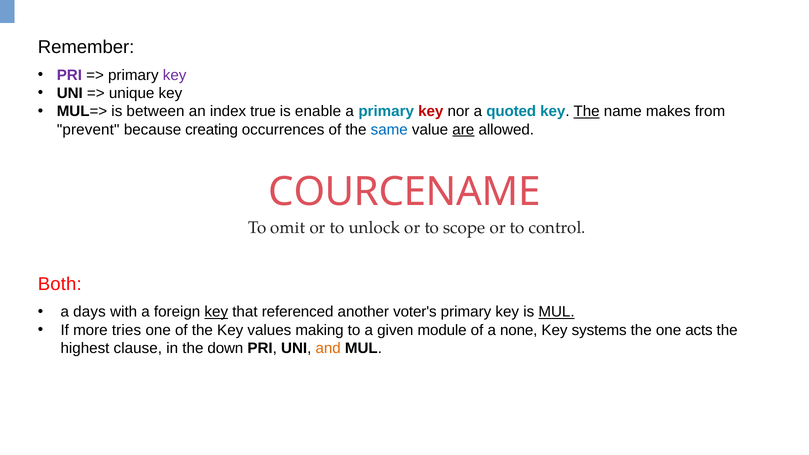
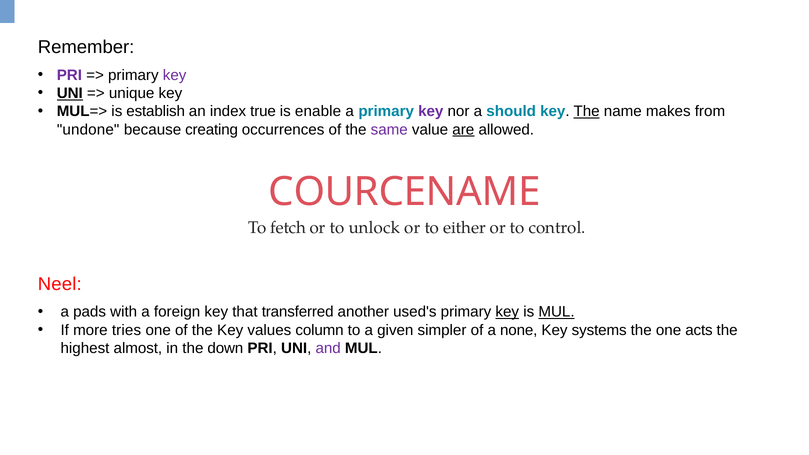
UNI underline: none -> present (70, 93)
between: between -> establish (156, 111)
key colour: red -> purple (431, 111)
quoted: quoted -> should (511, 111)
prevent: prevent -> undone (88, 130)
same colour: blue -> purple (389, 130)
omit: omit -> fetch (288, 228)
scope: scope -> either (464, 228)
Both: Both -> Neel (60, 284)
days: days -> pads (90, 312)
key underline: present -> none (216, 312)
referenced: referenced -> transferred (298, 312)
voter's: voter's -> used's (415, 312)
key underline: none -> present (507, 312)
making: making -> column (320, 330)
module: module -> simpler (442, 330)
clause: clause -> almost (138, 348)
and colour: orange -> purple (328, 348)
